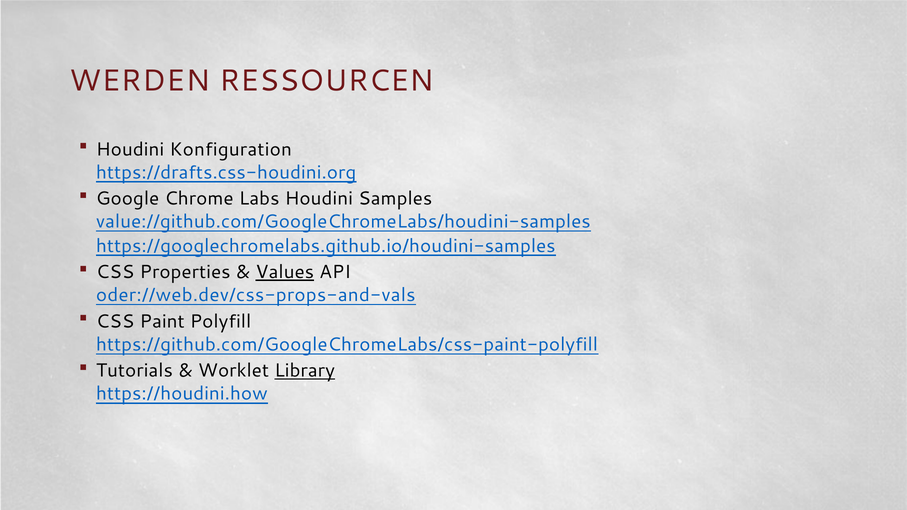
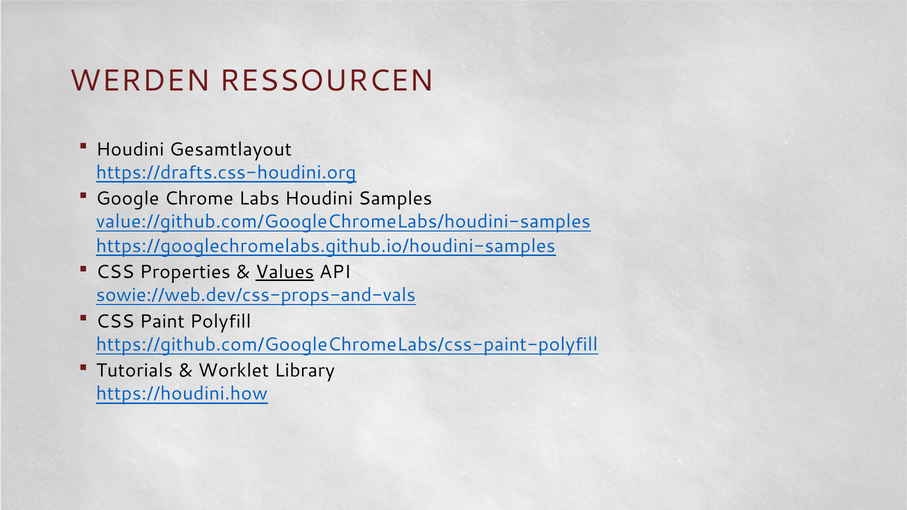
Konfiguration: Konfiguration -> Gesamtlayout (231, 149)
oder://web.dev/css-props-and-vals: oder://web.dev/css-props-and-vals -> sowie://web.dev/css-props-and-vals (256, 295)
Library underline: present -> none (305, 371)
